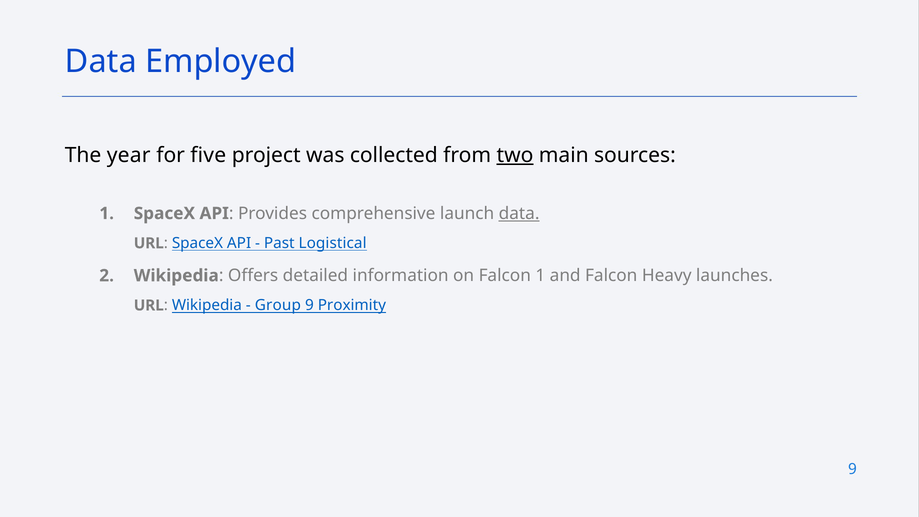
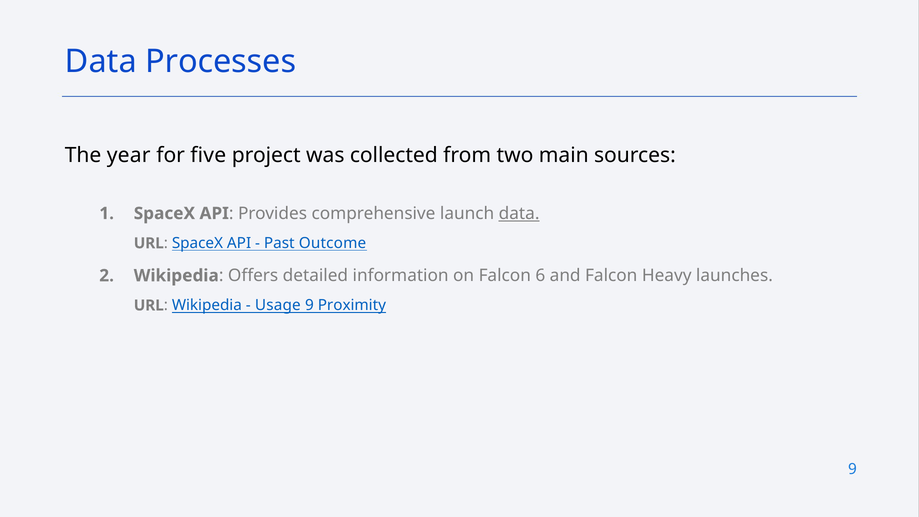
Employed: Employed -> Processes (221, 61)
two underline: present -> none (515, 155)
Logistical: Logistical -> Outcome (333, 243)
Falcon 1: 1 -> 6 (540, 276)
Group: Group -> Usage (278, 305)
